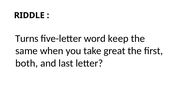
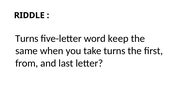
take great: great -> turns (115, 51)
both: both -> from (27, 63)
